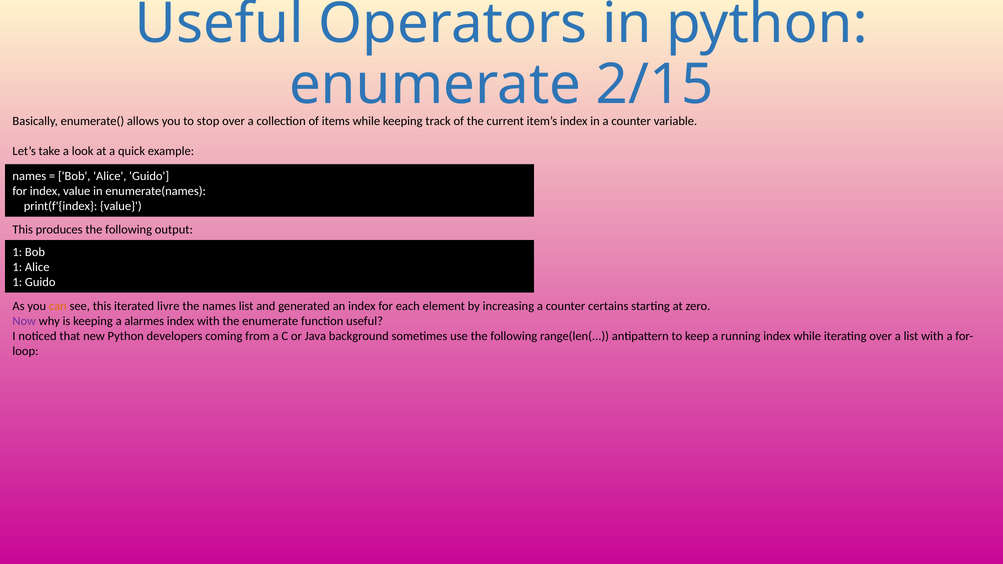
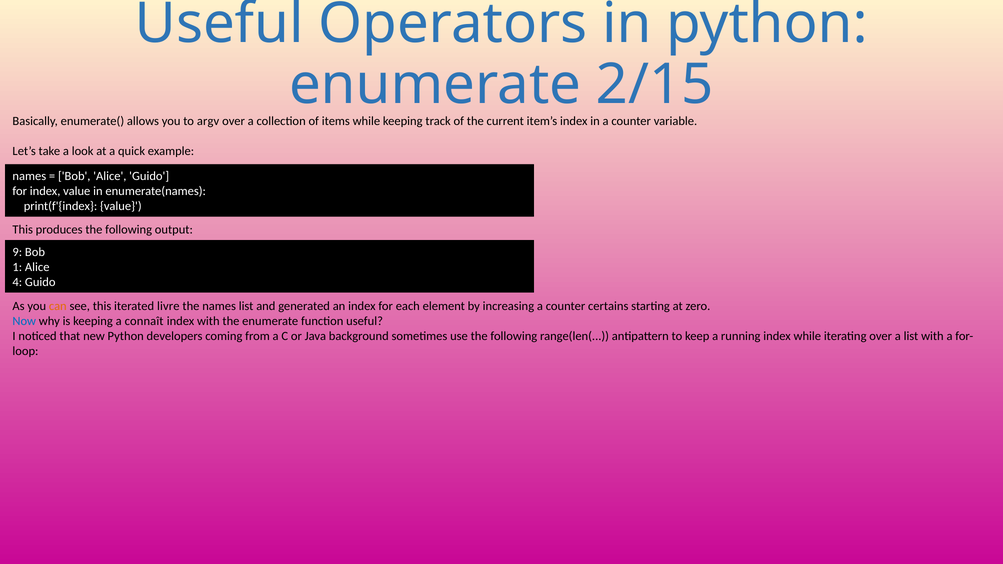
stop: stop -> argv (208, 121)
1: 1 -> 9 (17, 252)
1: 1 -> 4 (17, 282)
Now colour: purple -> blue (24, 321)
alarmes: alarmes -> connaît (144, 321)
